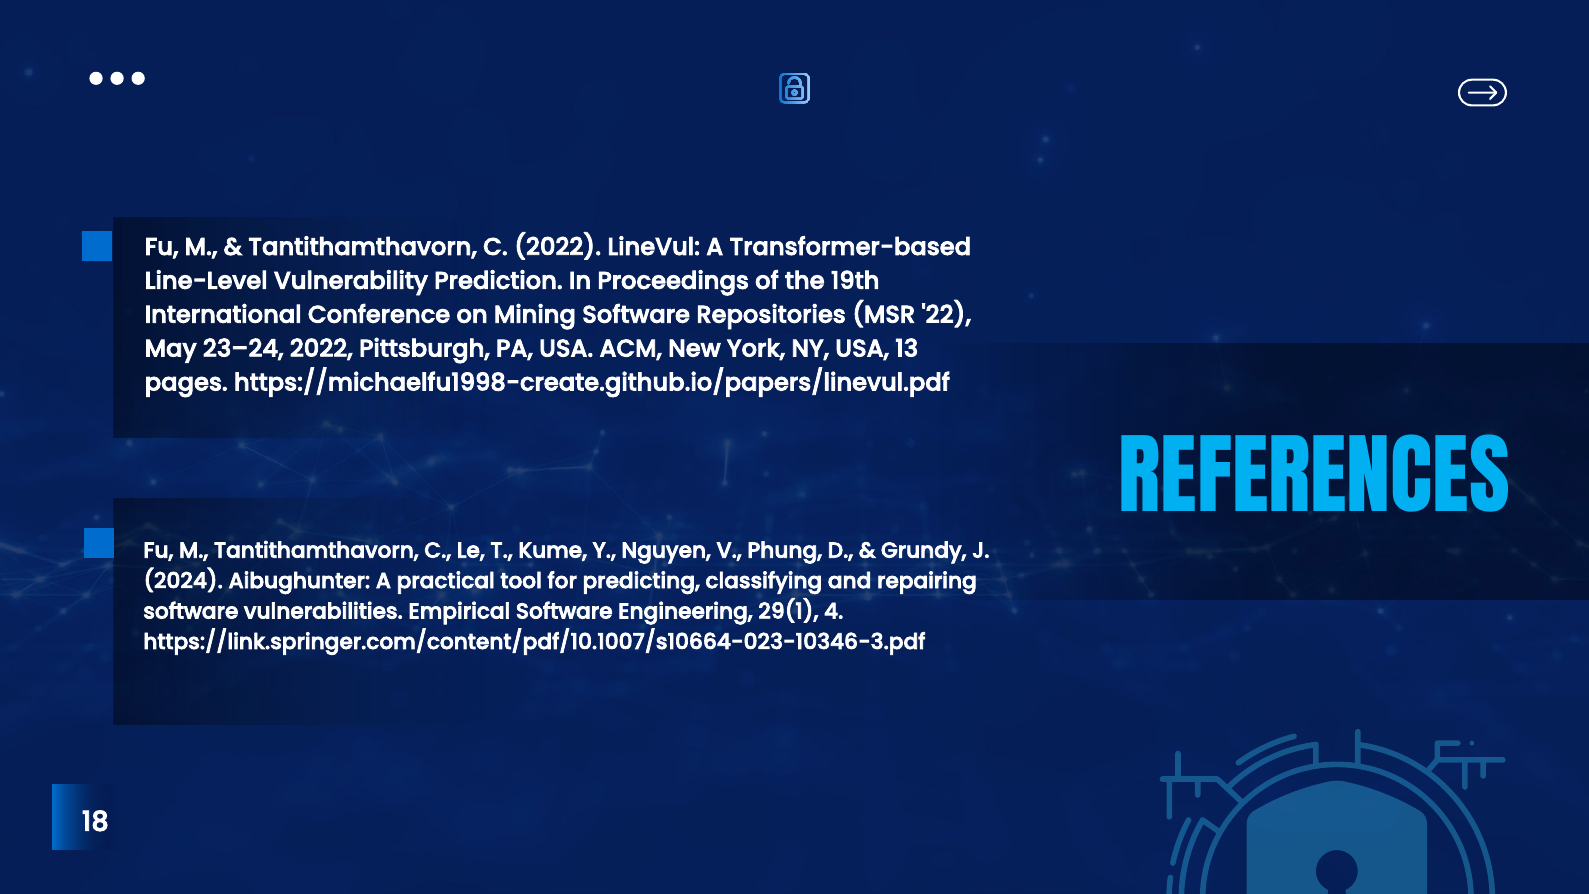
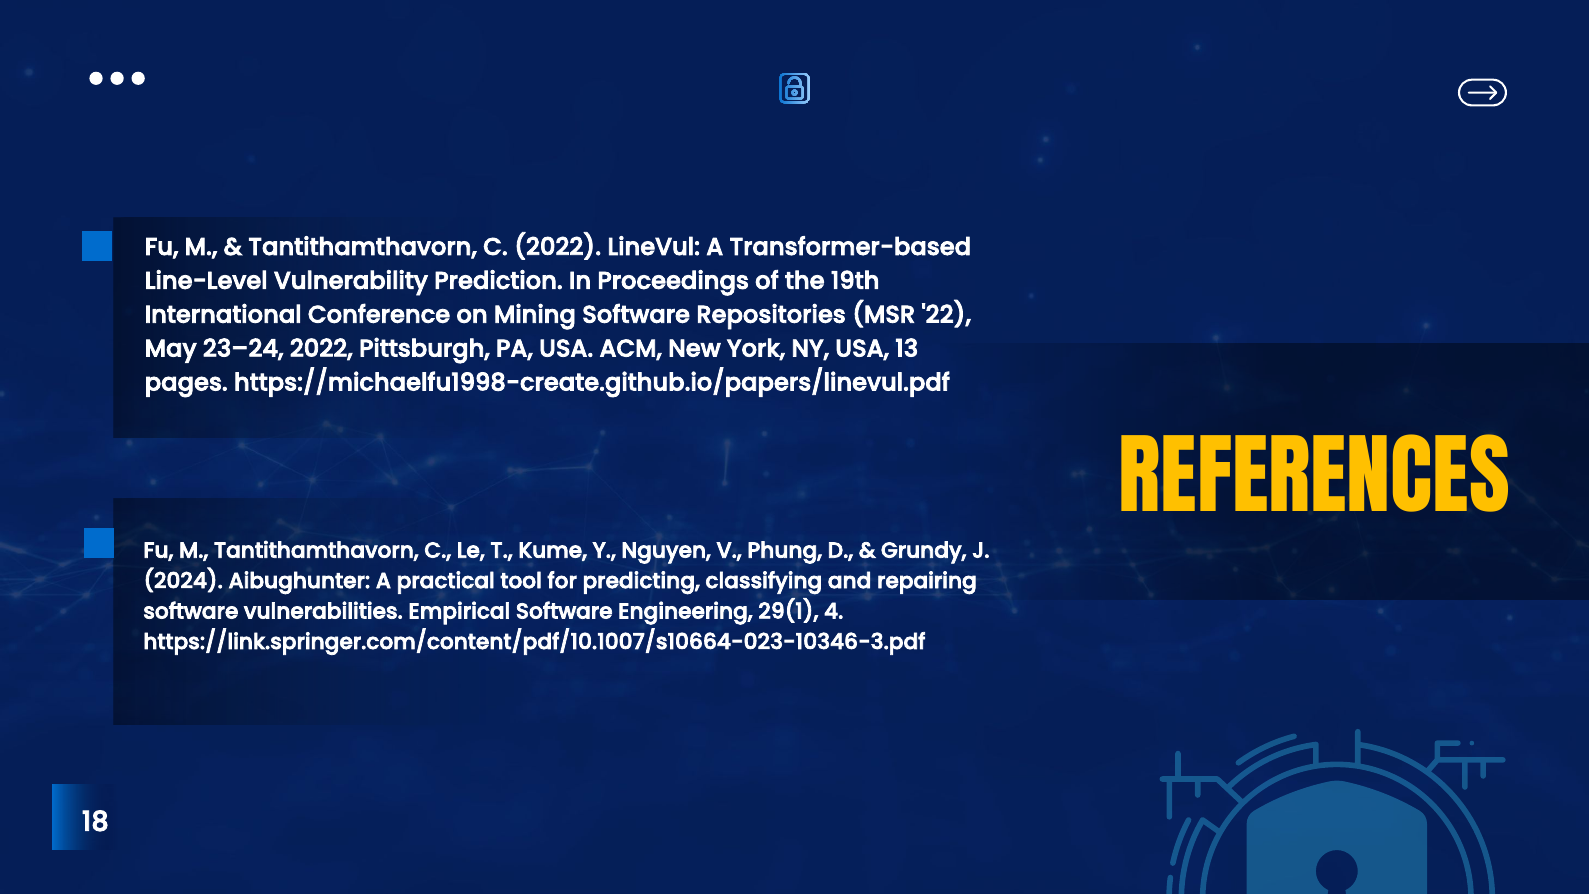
REFERENCES colour: light blue -> yellow (1314, 482)
